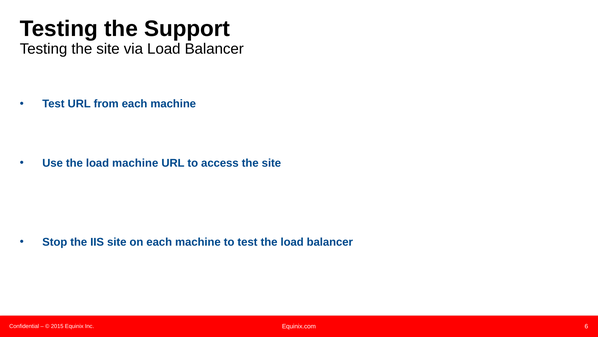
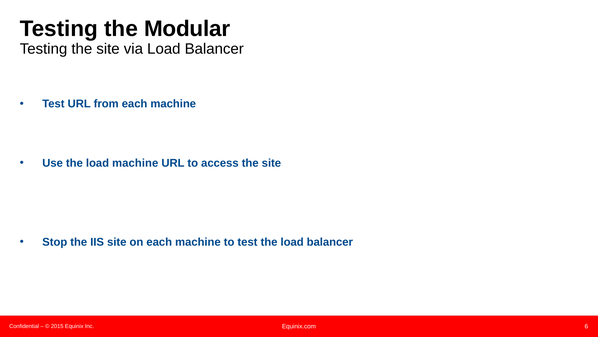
Support: Support -> Modular (187, 29)
